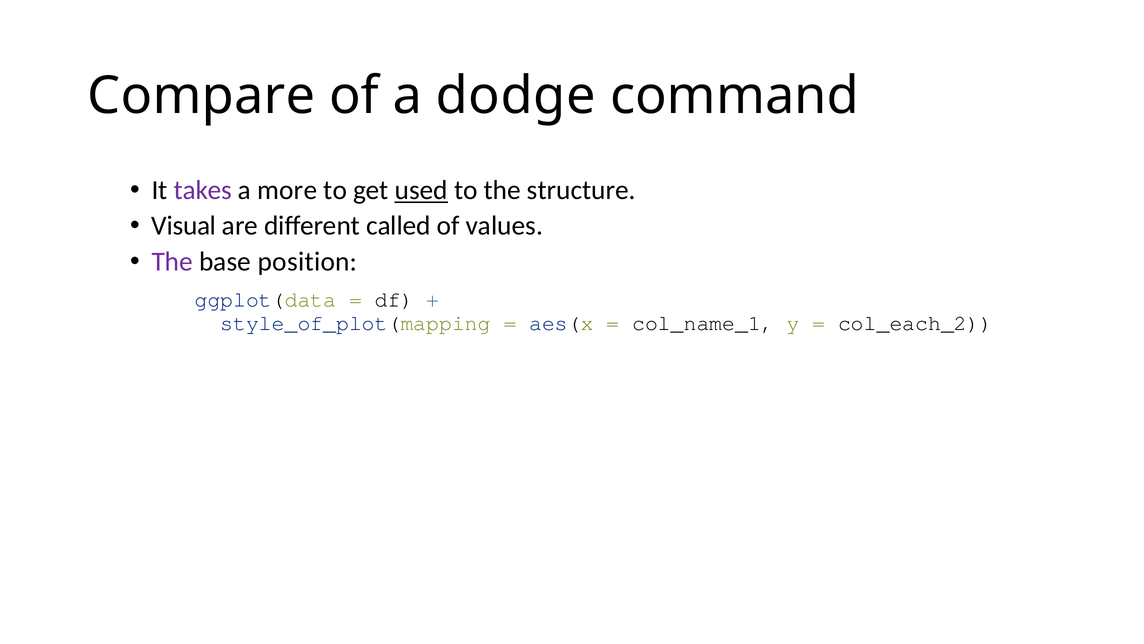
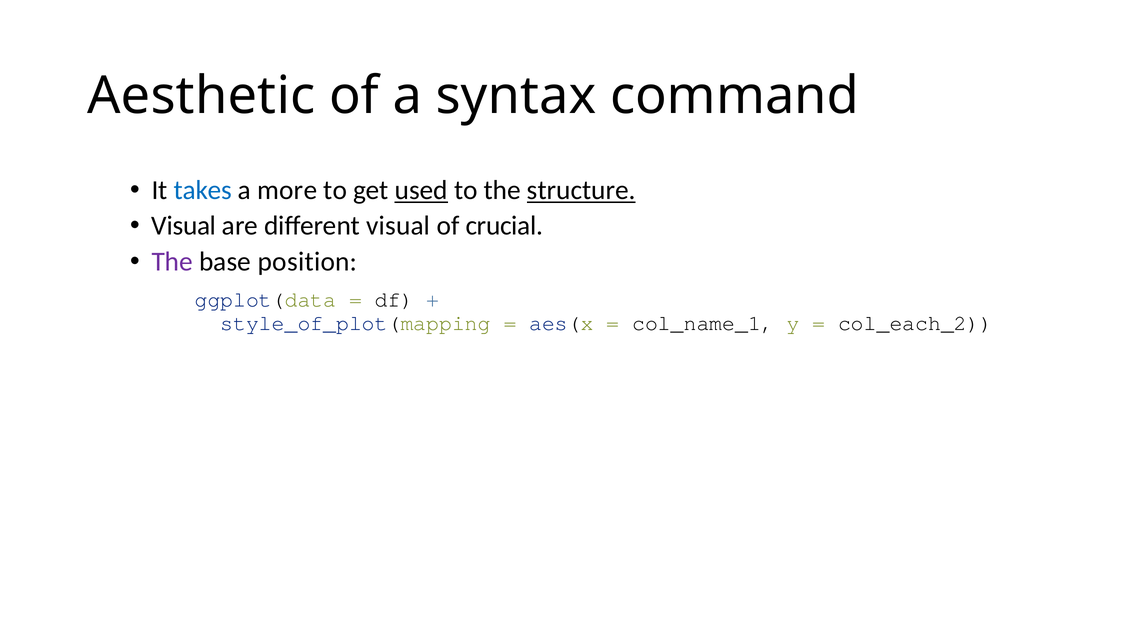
Compare: Compare -> Aesthetic (201, 96)
dodge: dodge -> syntax (516, 96)
takes colour: purple -> blue (203, 190)
structure underline: none -> present (581, 190)
different called: called -> visual (398, 226)
values: values -> crucial (504, 226)
